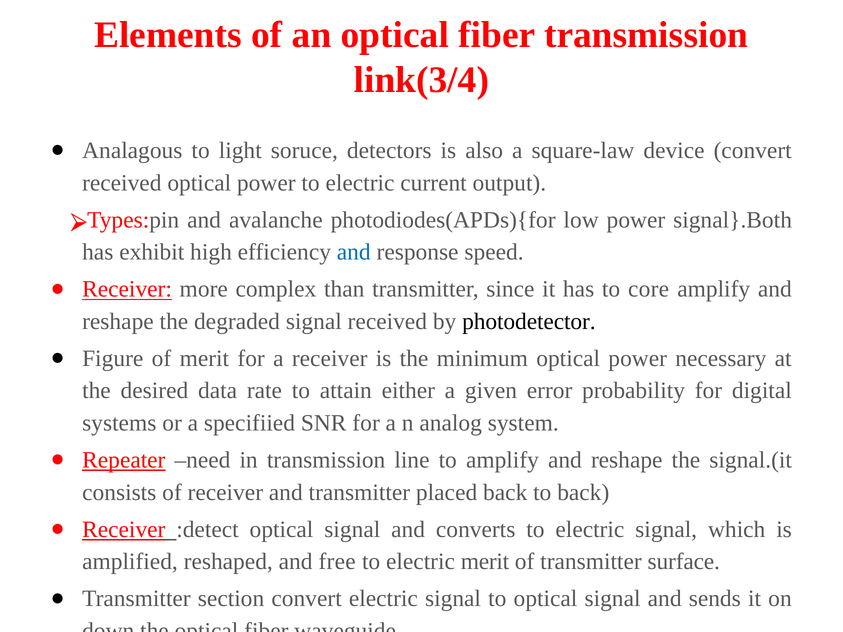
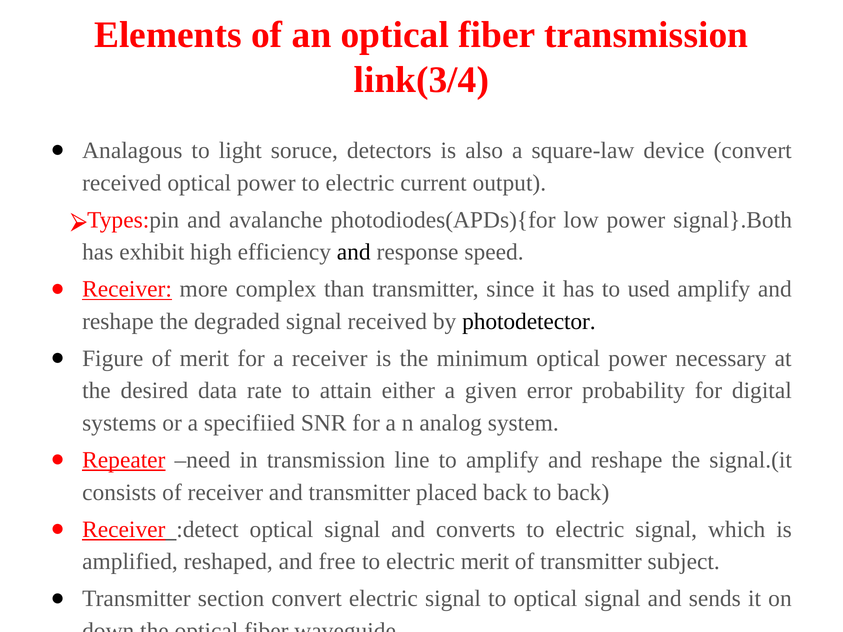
and colour: blue -> black (354, 252)
core: core -> used (649, 289)
surface: surface -> subject (684, 562)
